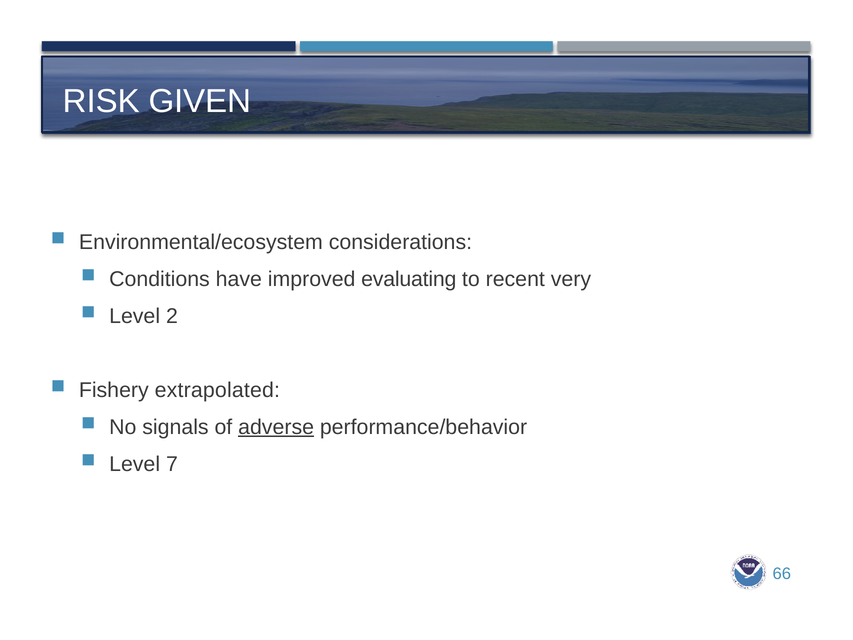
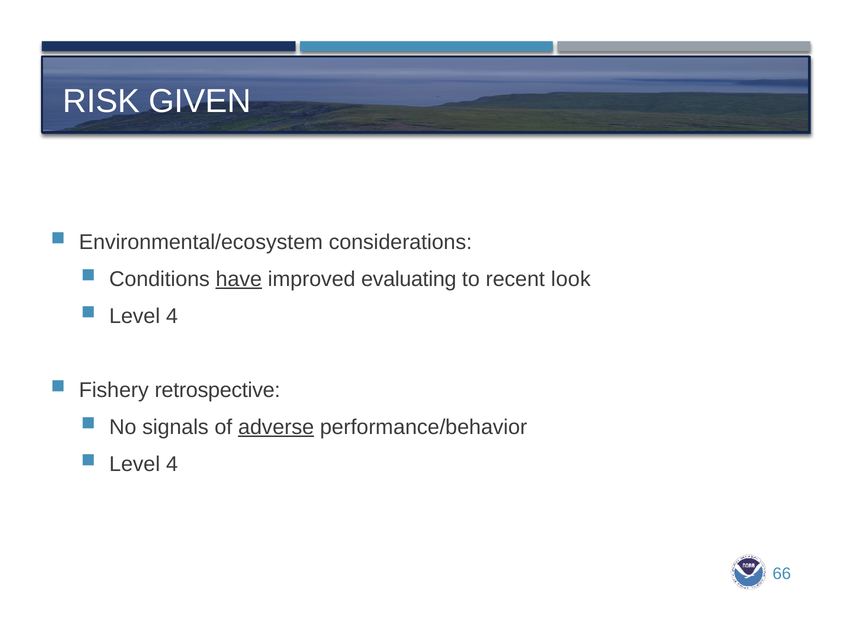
have underline: none -> present (239, 279)
very: very -> look (571, 279)
2: 2 -> 4 (172, 316)
extrapolated: extrapolated -> retrospective (218, 390)
7: 7 -> 4 (172, 464)
